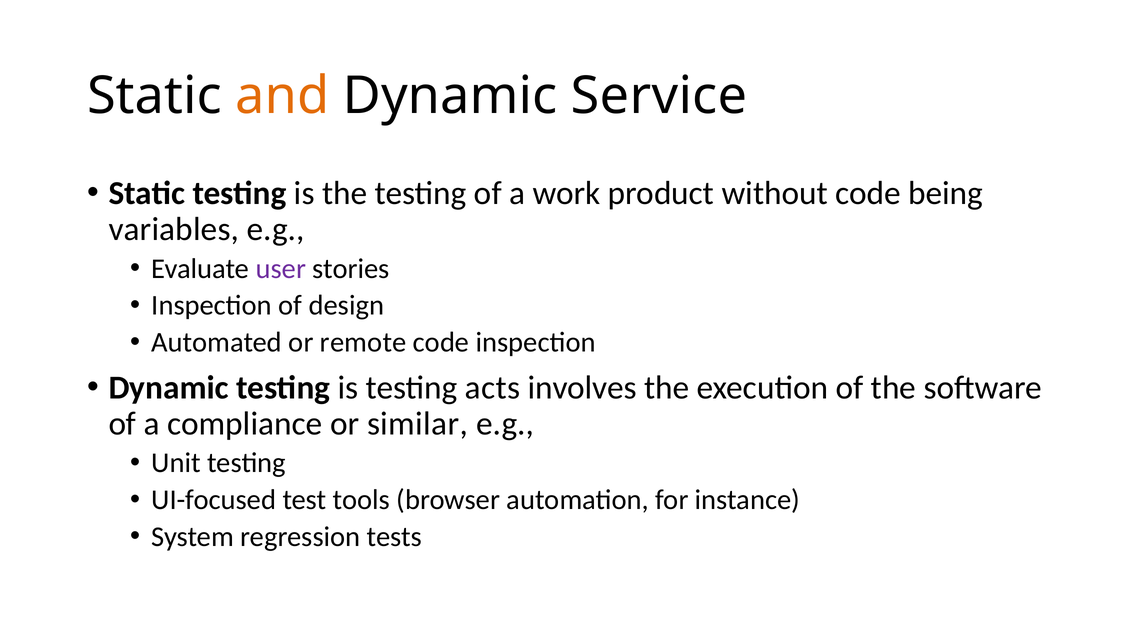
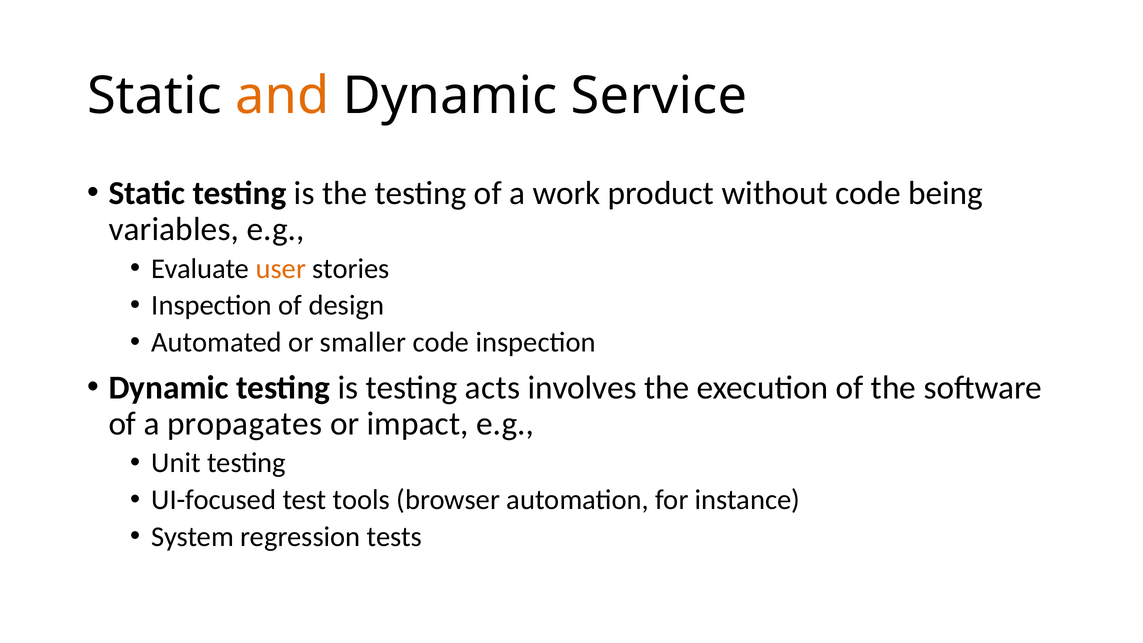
user colour: purple -> orange (281, 269)
remote: remote -> smaller (363, 342)
compliance: compliance -> propagates (245, 424)
similar: similar -> impact (418, 424)
